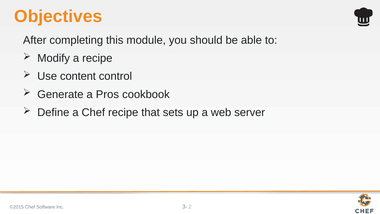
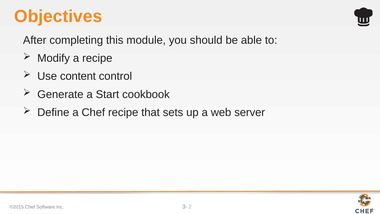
Pros: Pros -> Start (107, 94)
